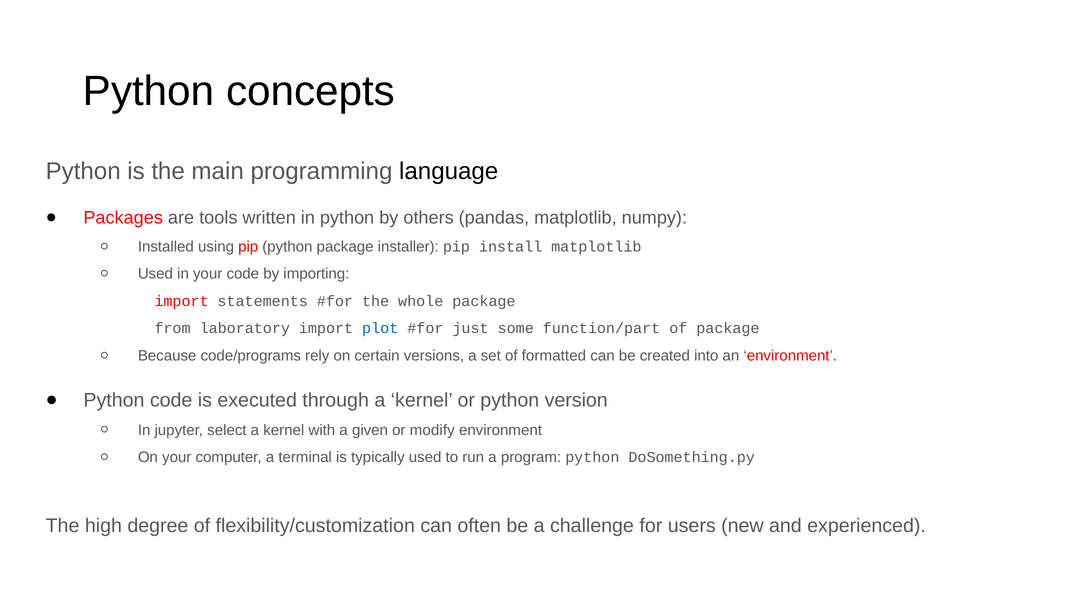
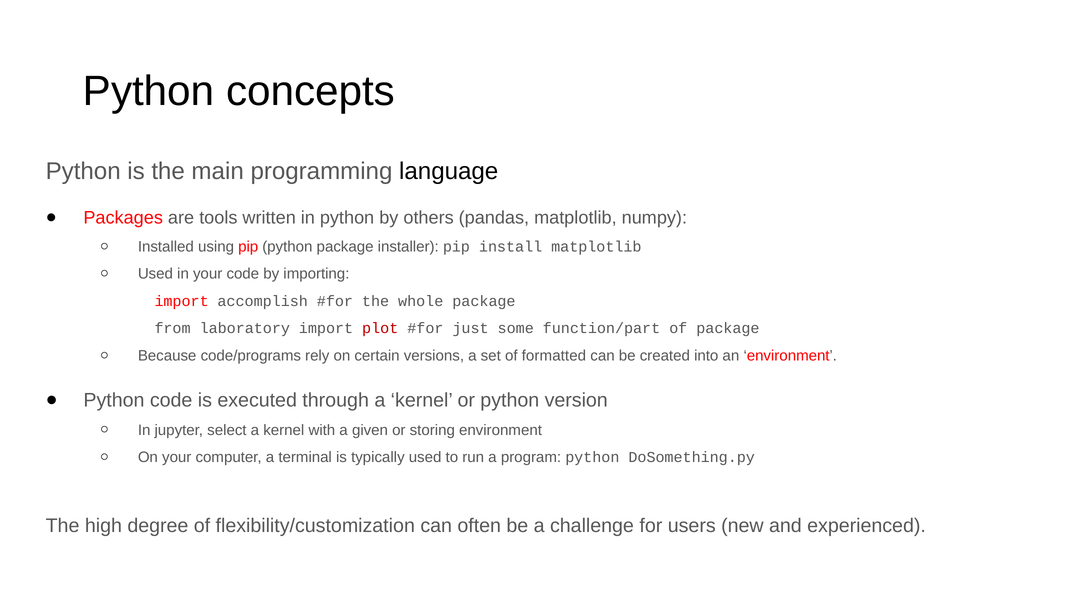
statements: statements -> accomplish (263, 301)
plot colour: blue -> red (380, 328)
modify: modify -> storing (432, 430)
